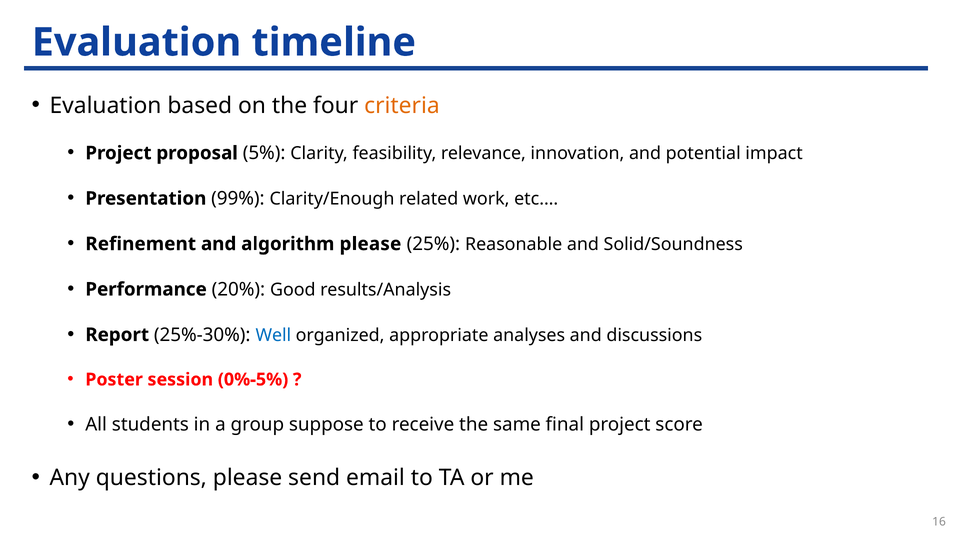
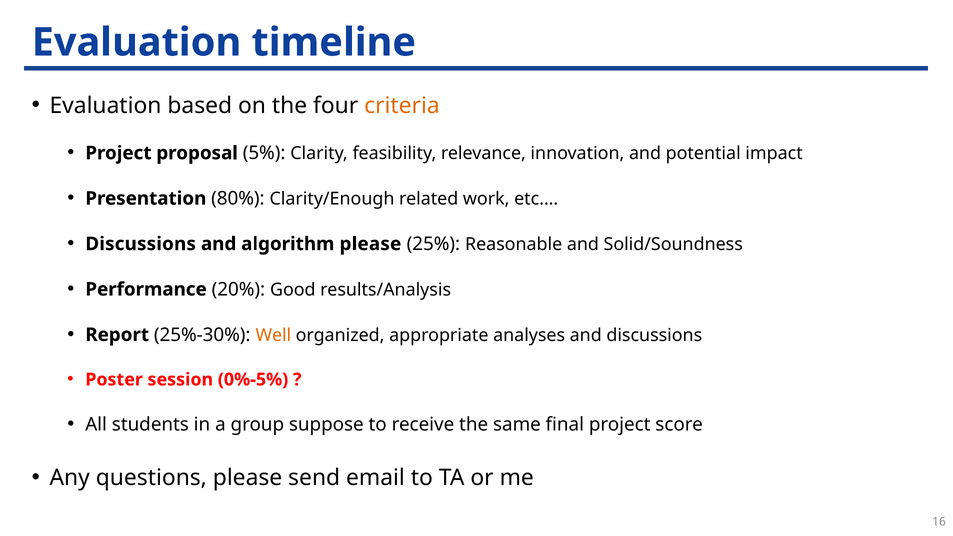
99%: 99% -> 80% (238, 198)
Refinement: Refinement -> Discussions (141, 244)
Well colour: blue -> orange (273, 335)
